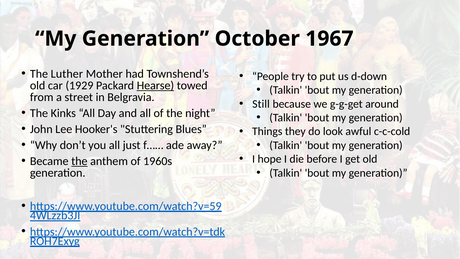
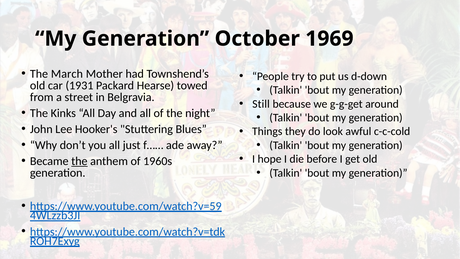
1967: 1967 -> 1969 (329, 39)
Luther: Luther -> March (67, 74)
1929: 1929 -> 1931 (79, 86)
Hearse underline: present -> none (155, 86)
